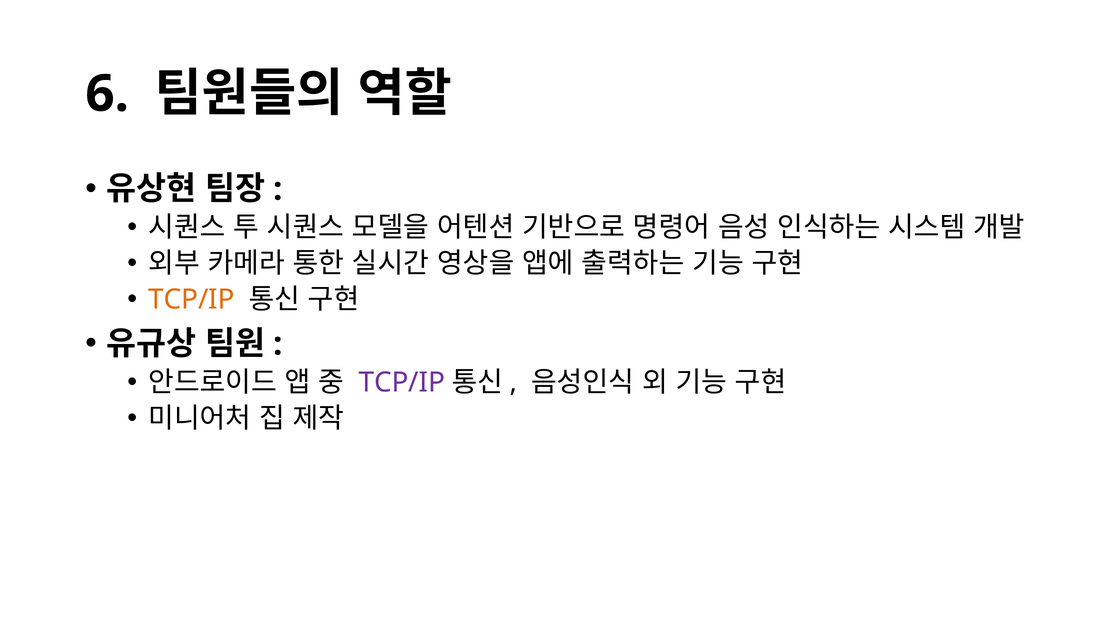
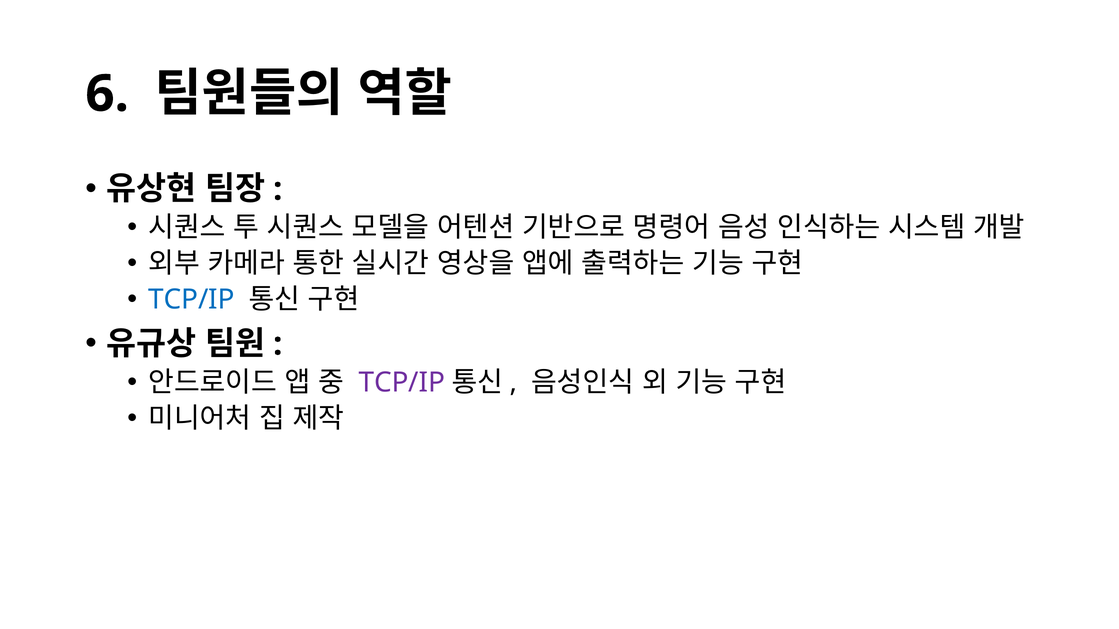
TCP/IP colour: orange -> blue (191, 300)
